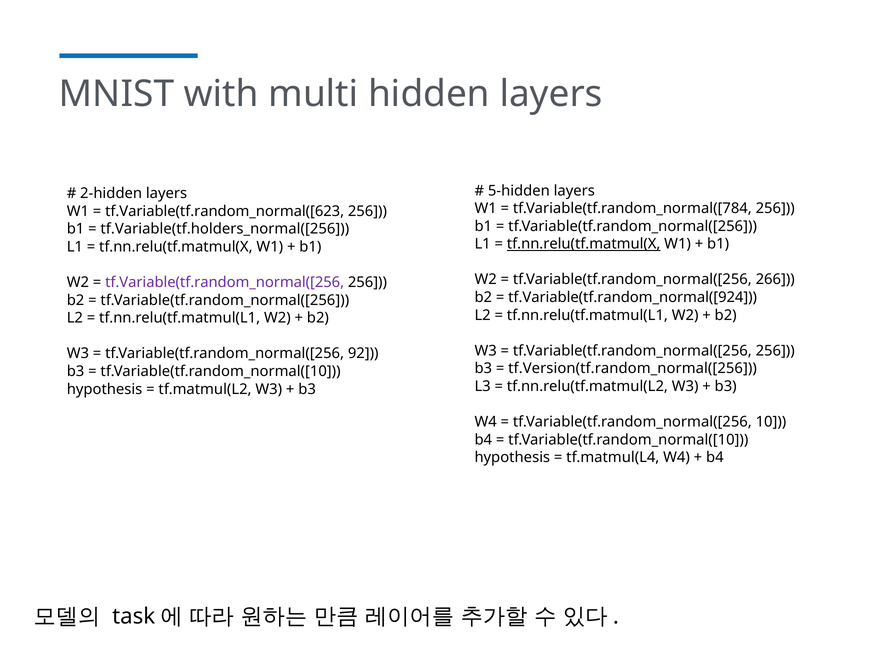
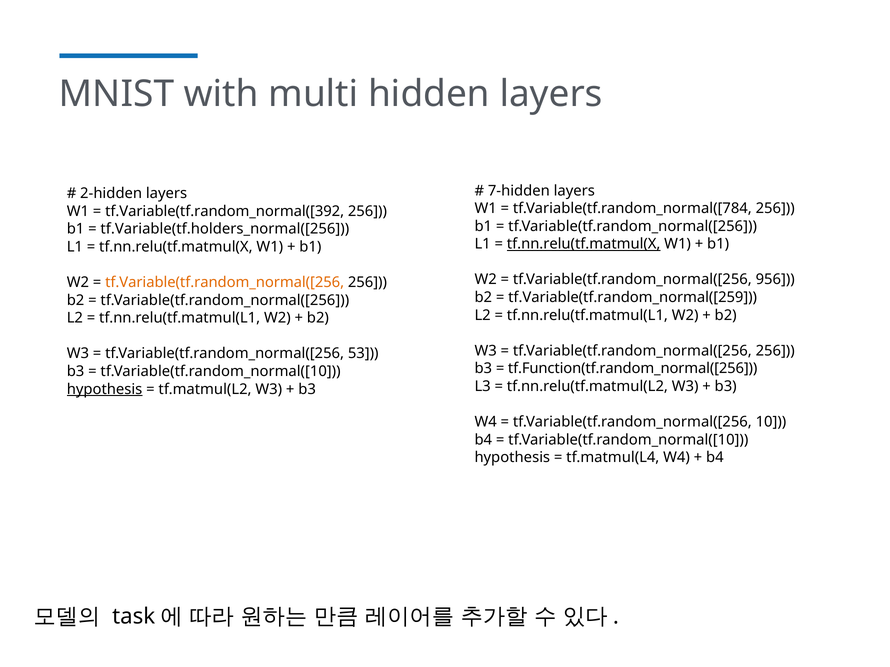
5-hidden: 5-hidden -> 7-hidden (519, 191)
tf.Variable(tf.random_normal([623: tf.Variable(tf.random_normal([623 -> tf.Variable(tf.random_normal([392 (225, 211)
266: 266 -> 956 (775, 280)
tf.Variable(tf.random_normal([256 colour: purple -> orange (225, 283)
tf.Variable(tf.random_normal([924: tf.Variable(tf.random_normal([924 -> tf.Variable(tf.random_normal([259 (633, 298)
92: 92 -> 53 (363, 354)
tf.Version(tf.random_normal([256: tf.Version(tf.random_normal([256 -> tf.Function(tf.random_normal([256 (633, 369)
hypothesis underline: none -> present (105, 389)
